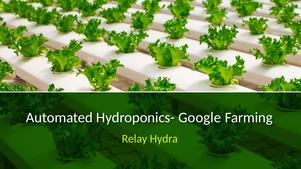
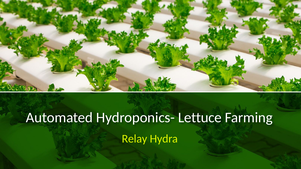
Google: Google -> Lettuce (200, 118)
